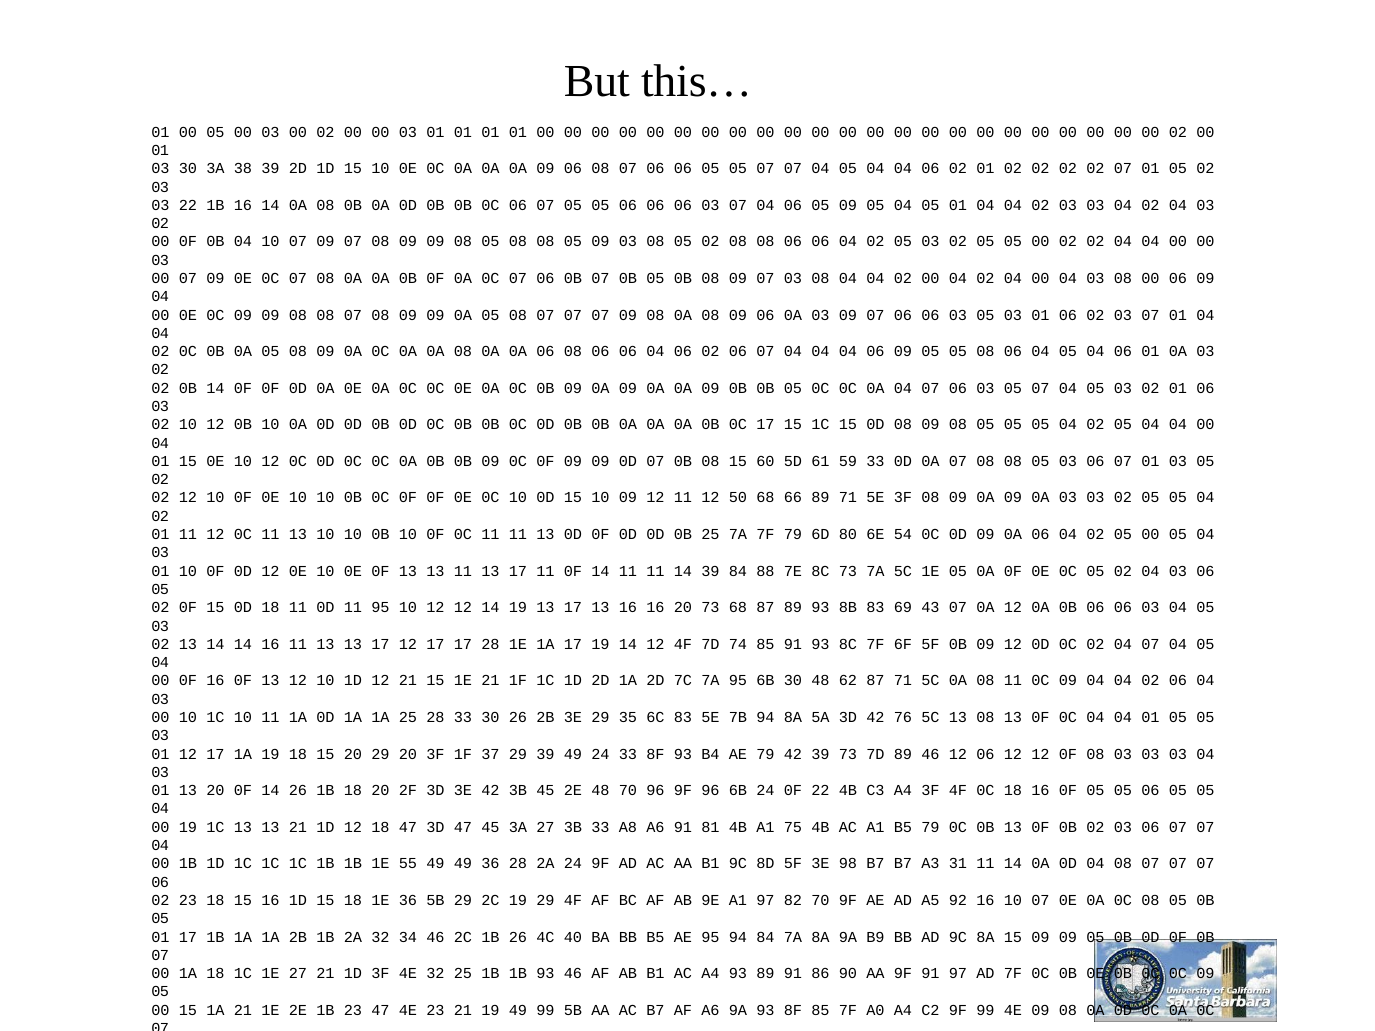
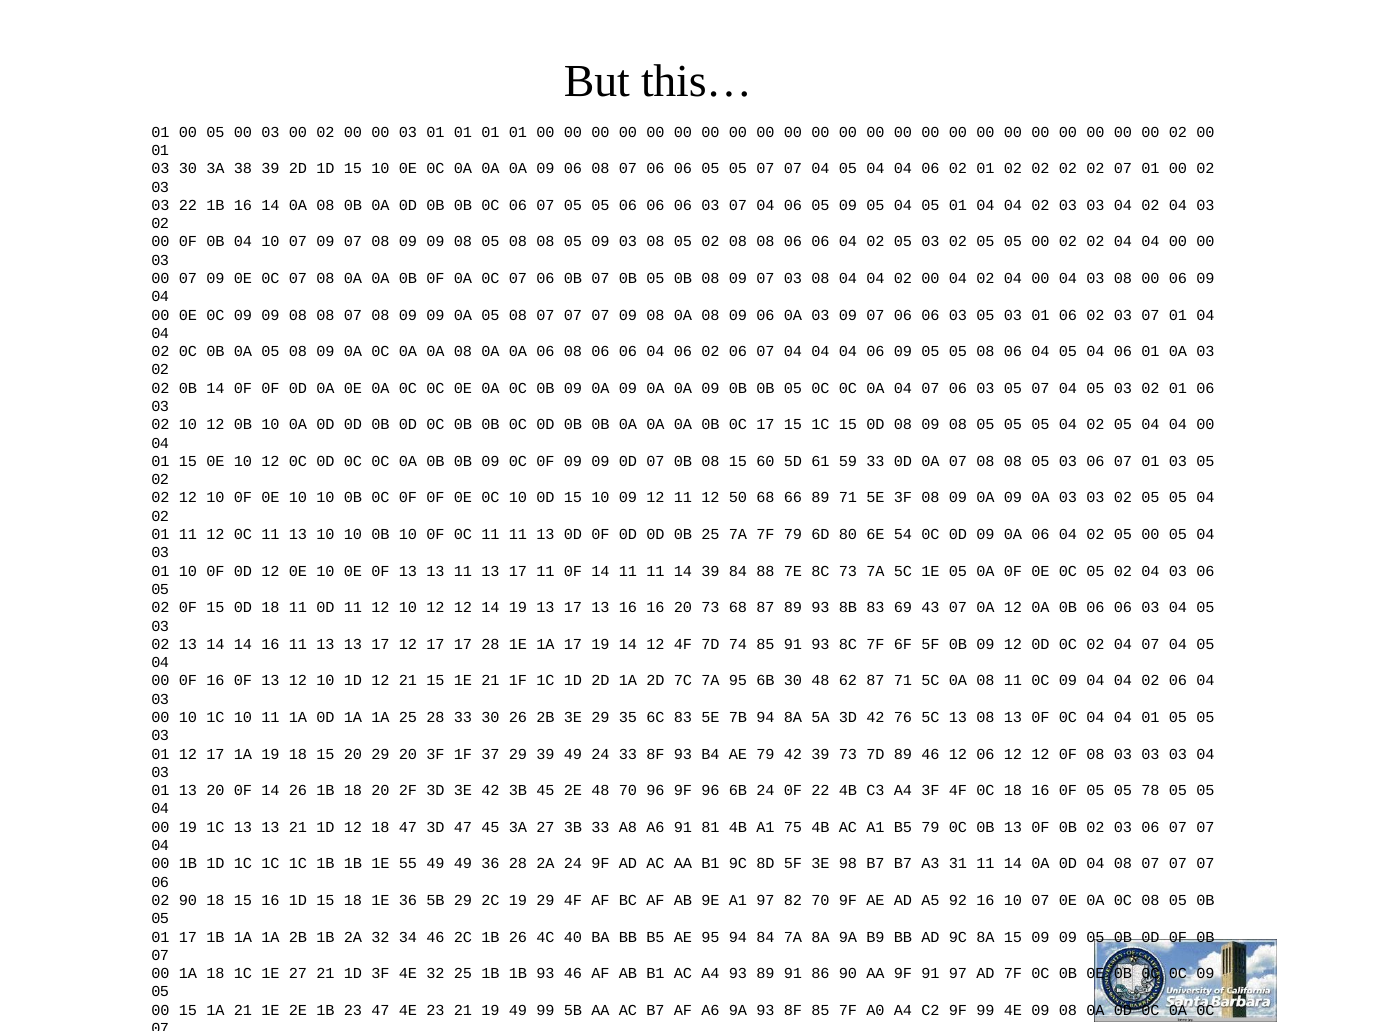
07 01 05: 05 -> 00 (1178, 169)
0D 11 95: 95 -> 12 (380, 608)
0F 05 05 06: 06 -> 78 (1150, 791)
02 23: 23 -> 90 (188, 901)
